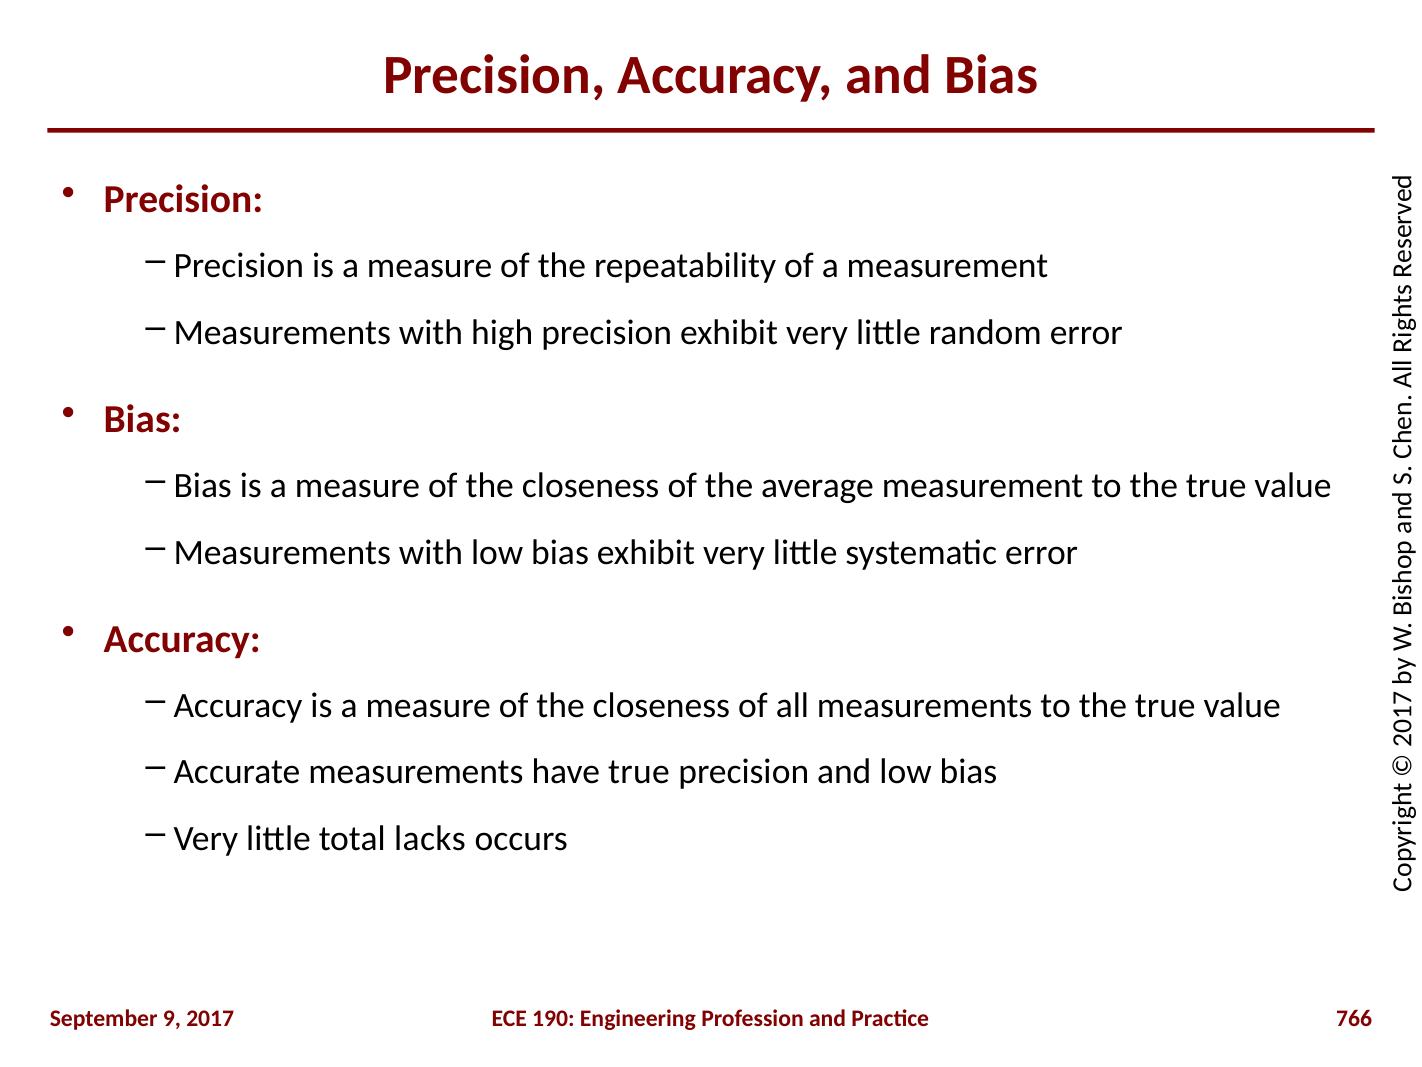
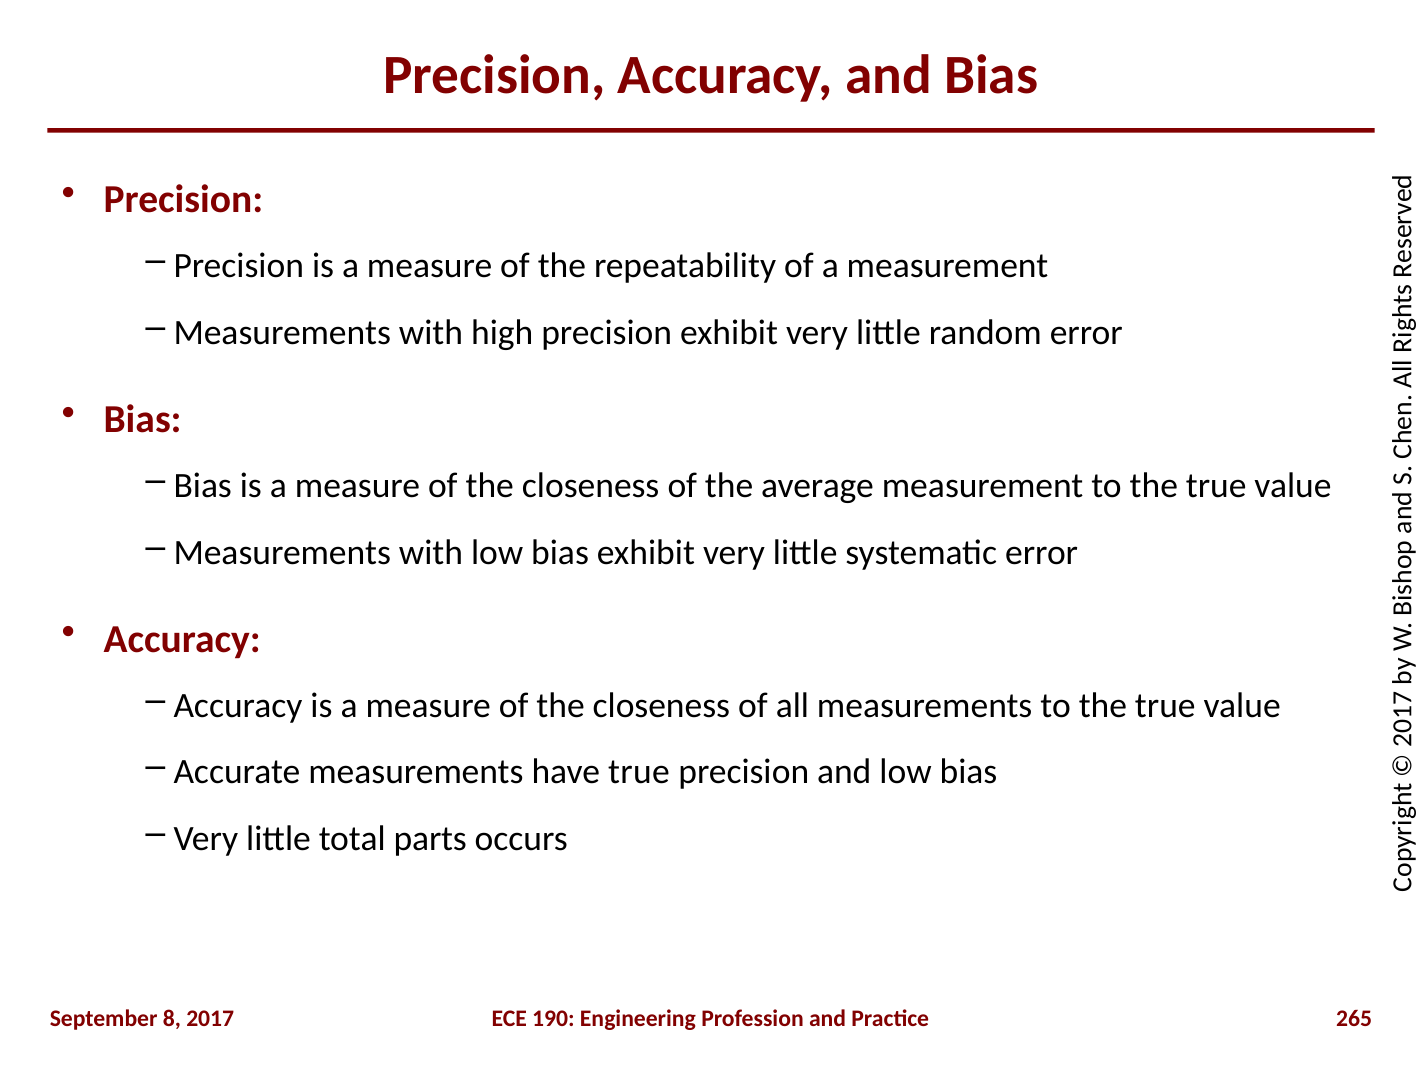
lacks: lacks -> parts (430, 838)
9: 9 -> 8 (172, 1018)
766: 766 -> 265 (1354, 1018)
